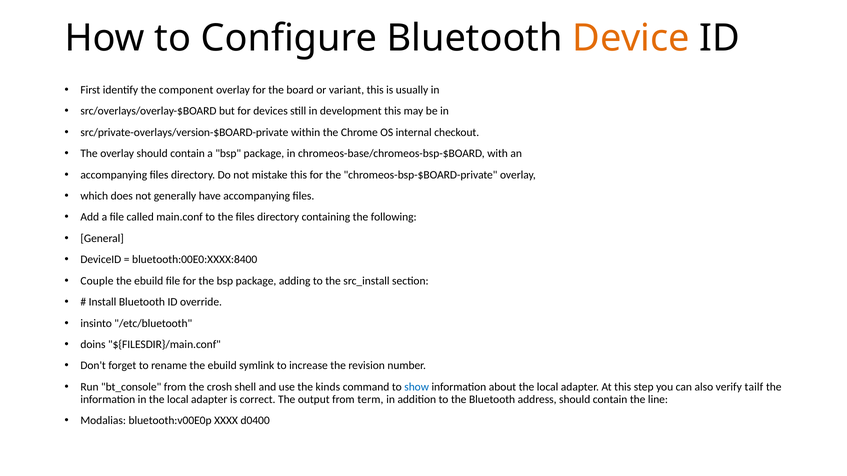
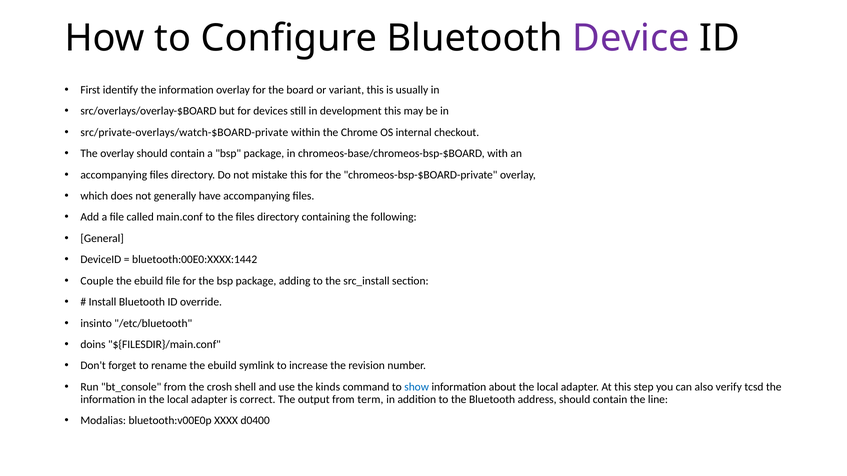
Device colour: orange -> purple (631, 38)
identify the component: component -> information (186, 90)
src/private-overlays/version-$BOARD-private: src/private-overlays/version-$BOARD-private -> src/private-overlays/watch-$BOARD-private (184, 132)
bluetooth:00E0:XXXX:8400: bluetooth:00E0:XXXX:8400 -> bluetooth:00E0:XXXX:1442 (195, 260)
tailf: tailf -> tcsd (754, 387)
